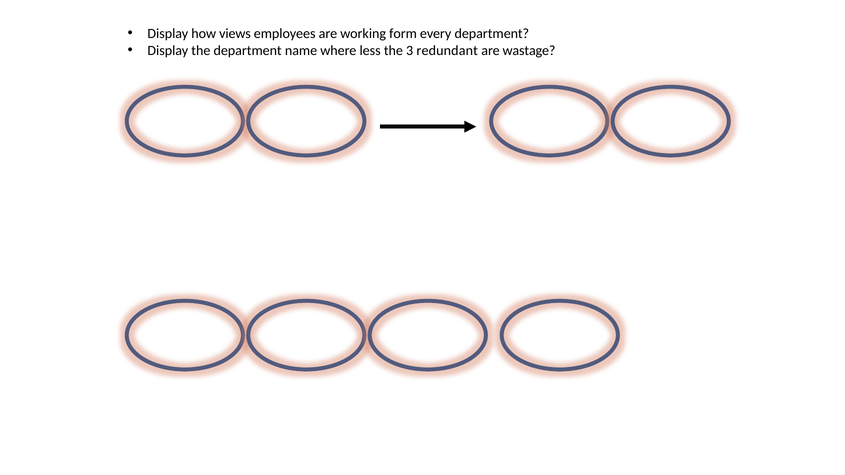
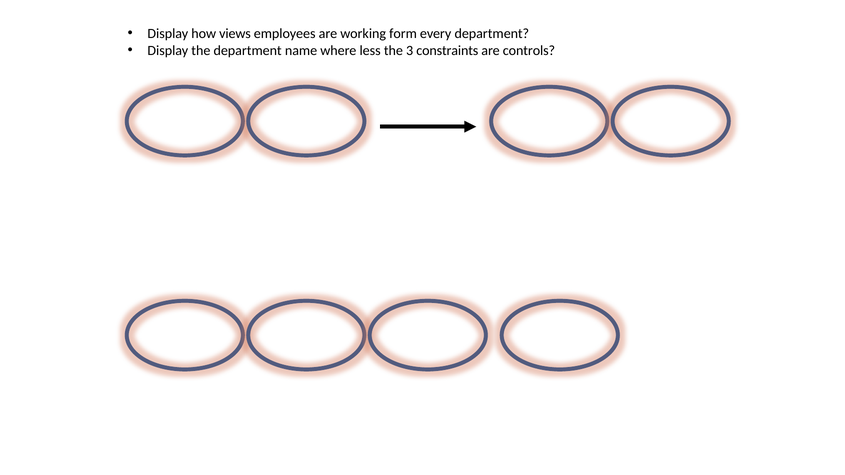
redundant: redundant -> constraints (447, 51)
wastage: wastage -> controls (529, 51)
